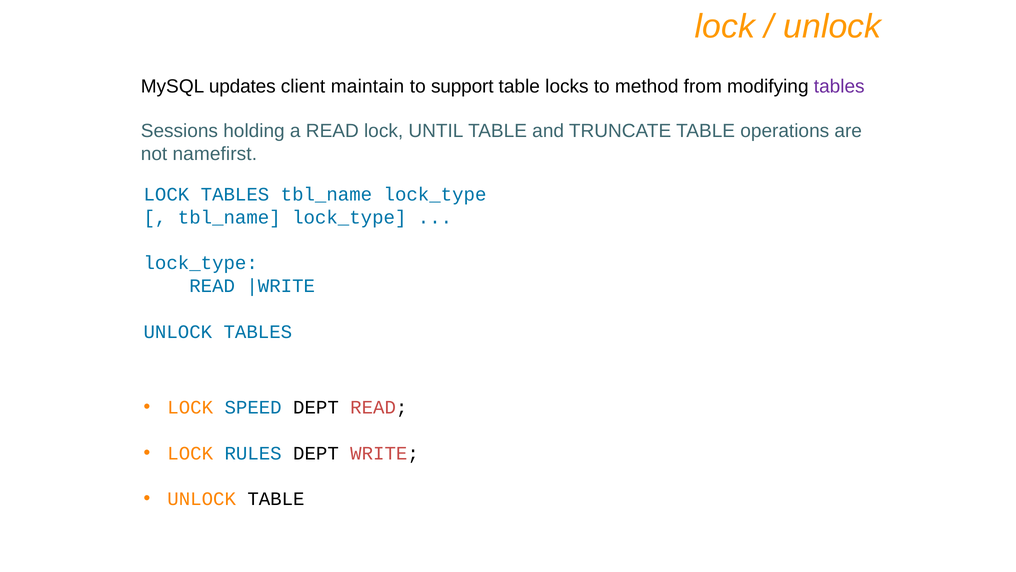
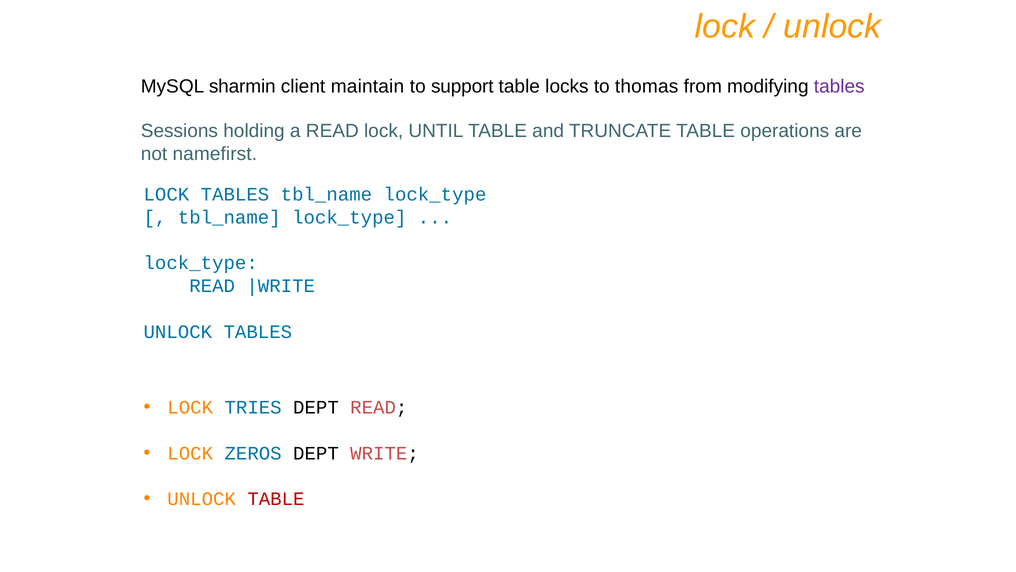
updates: updates -> sharmin (242, 86)
method: method -> thomas (647, 86)
SPEED: SPEED -> TRIES (253, 407)
RULES: RULES -> ZEROS (253, 453)
TABLE colour: black -> red (276, 499)
